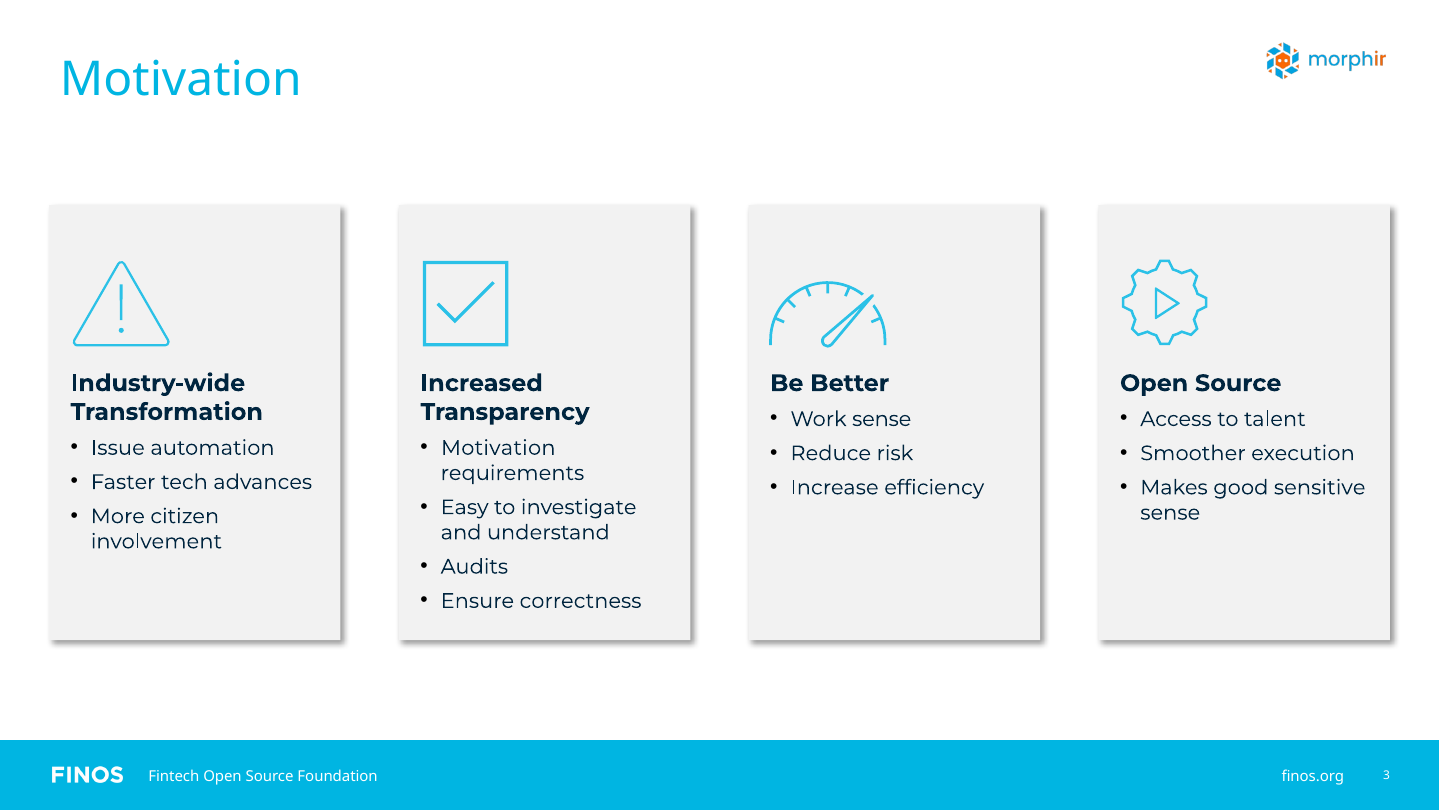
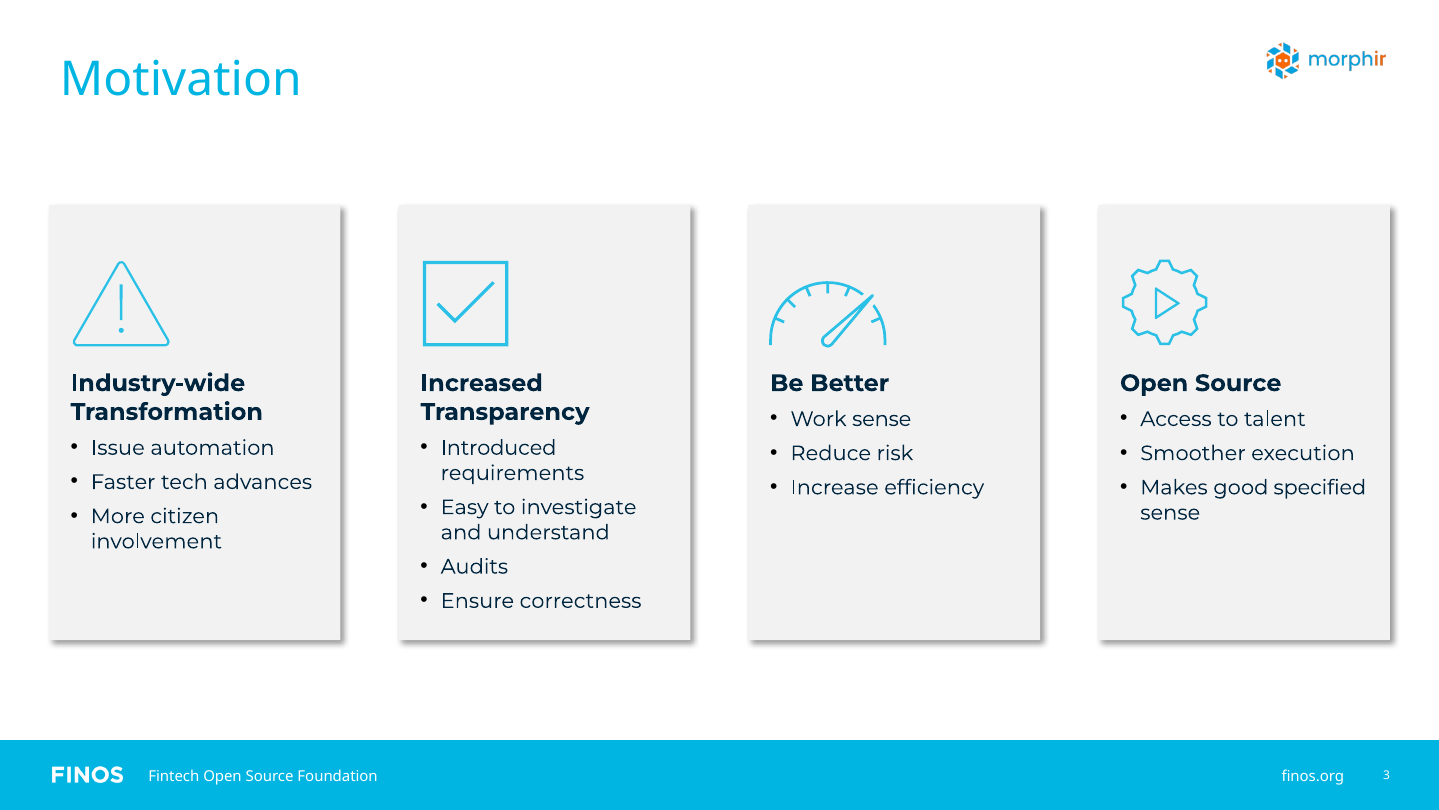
Motivation: Motivation -> Introduced (498, 448)
sensitive: sensitive -> specified (1320, 487)
